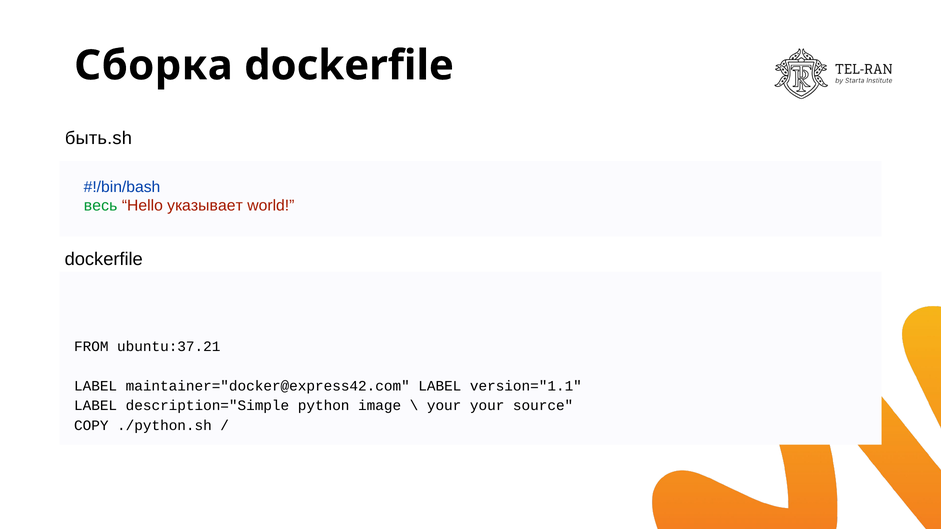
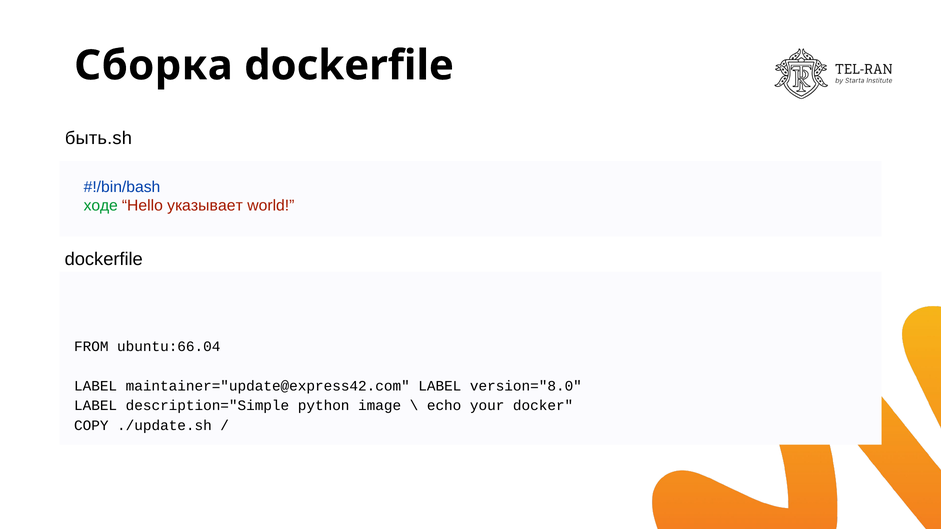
весь: весь -> ходе (101, 206)
ubuntu:37.21: ubuntu:37.21 -> ubuntu:66.04 (169, 347)
maintainer="docker@express42.com: maintainer="docker@express42.com -> maintainer="update@express42.com (268, 386)
version="1.1: version="1.1 -> version="8.0 (526, 386)
your: your -> echo (444, 406)
source: source -> docker (543, 406)
./python.sh: ./python.sh -> ./update.sh (164, 426)
